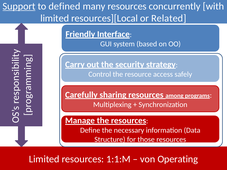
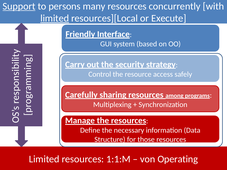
defined: defined -> persons (65, 6)
limited underline: none -> present (55, 18)
Related: Related -> Execute (169, 18)
